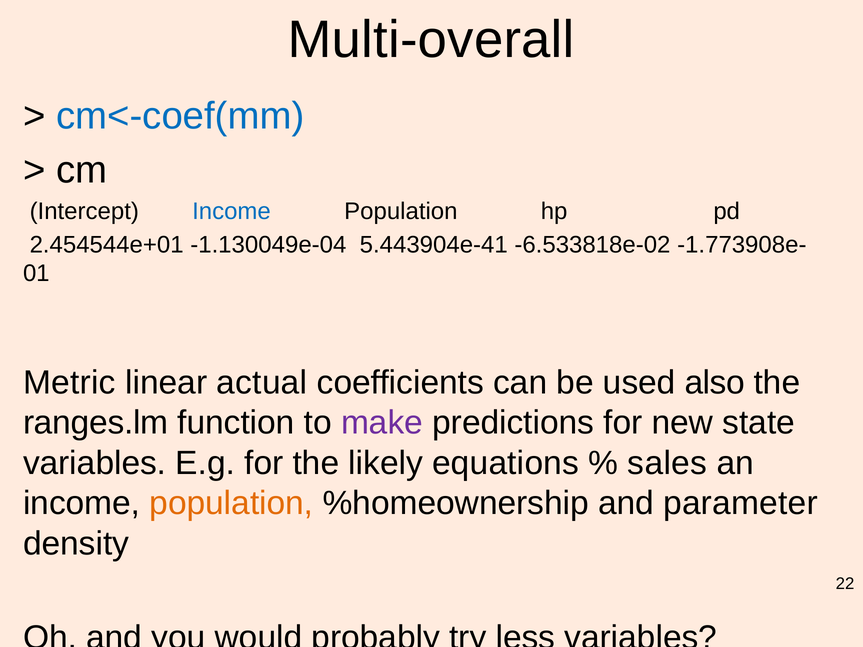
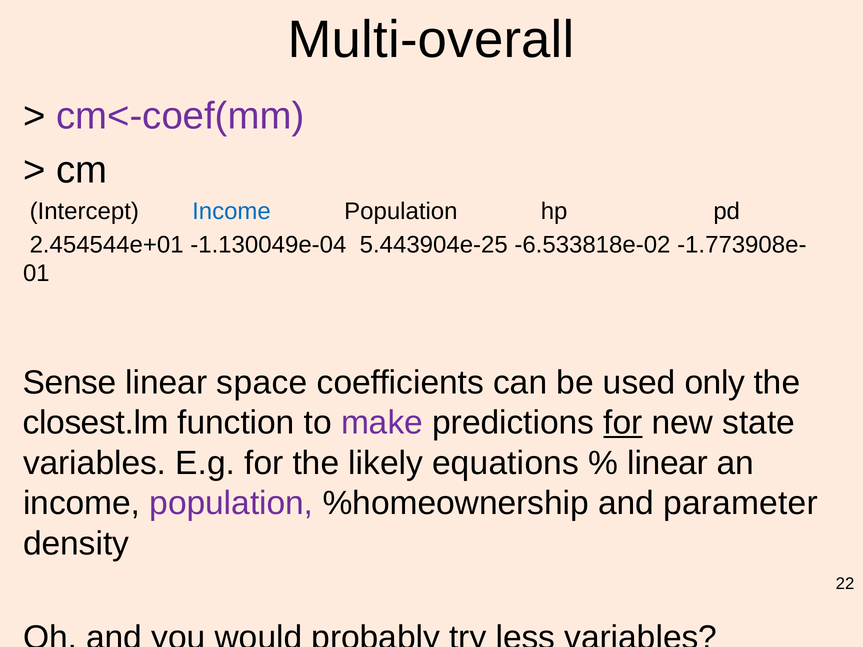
cm<-coef(mm colour: blue -> purple (180, 116)
5.443904e-41: 5.443904e-41 -> 5.443904e-25 (434, 245)
Metric: Metric -> Sense (70, 383)
actual: actual -> space (262, 383)
also: also -> only (715, 383)
ranges.lm: ranges.lm -> closest.lm (96, 423)
for underline: none -> present (623, 423)
sales: sales -> linear (668, 463)
population colour: orange -> purple (231, 504)
